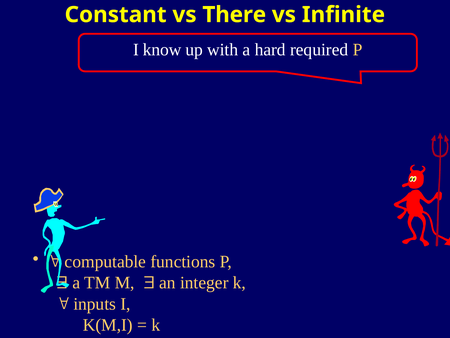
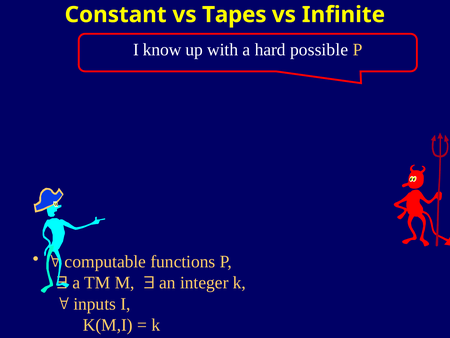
There: There -> Tapes (234, 15)
required: required -> possible (319, 50)
